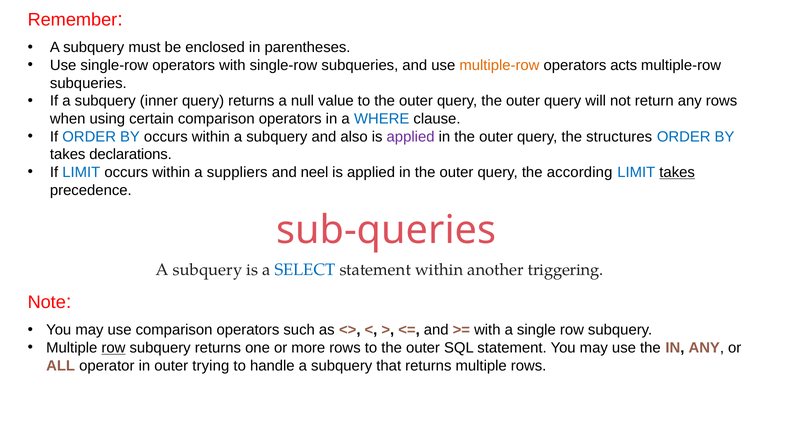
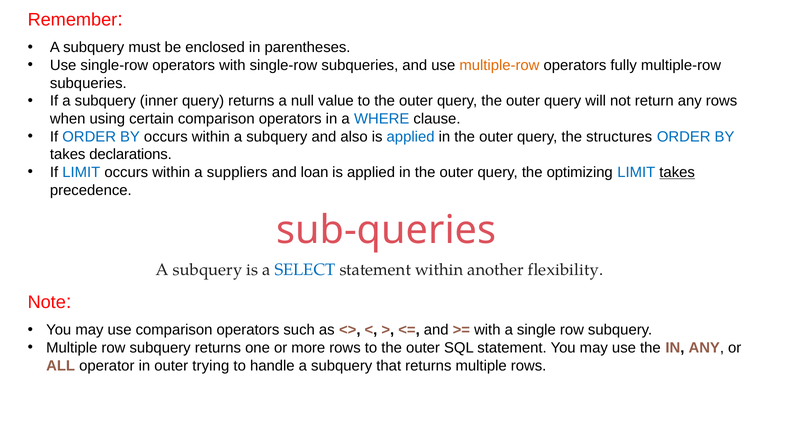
acts: acts -> fully (624, 65)
applied colour: purple -> blue (411, 137)
neel: neel -> loan (315, 172)
according: according -> optimizing (580, 172)
triggering: triggering -> flexibility (566, 270)
row underline: present -> none (113, 348)
